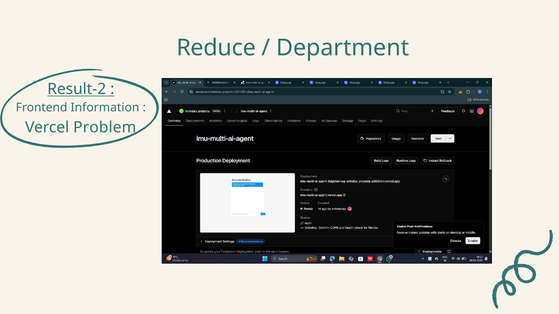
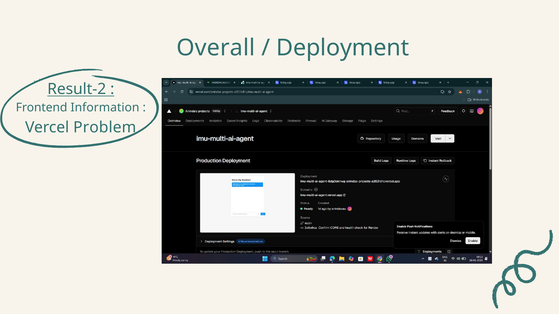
Reduce: Reduce -> Overall (216, 48)
Department: Department -> Deployment (343, 48)
